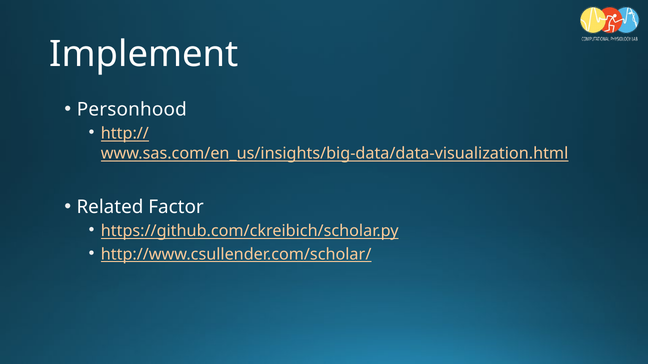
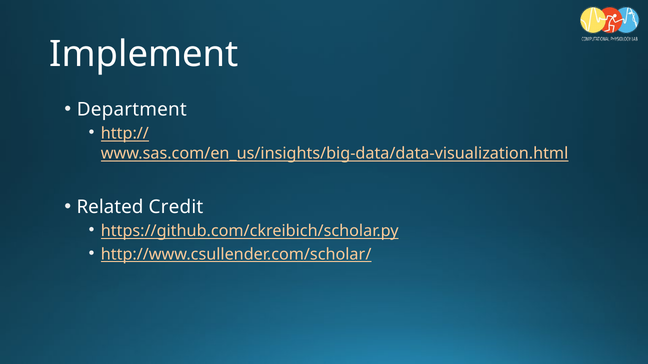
Personhood: Personhood -> Department (132, 110)
Factor: Factor -> Credit (176, 207)
